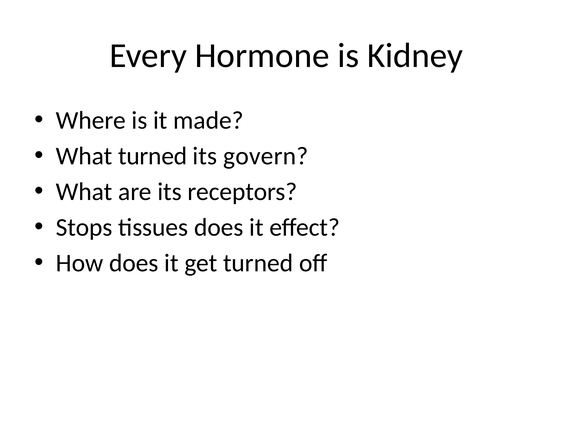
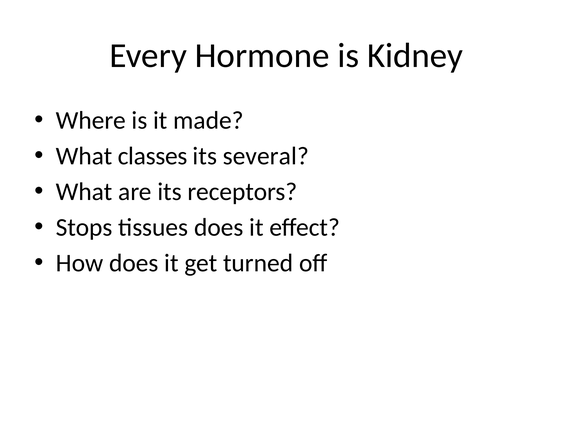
What turned: turned -> classes (153, 156)
govern: govern -> several (266, 156)
